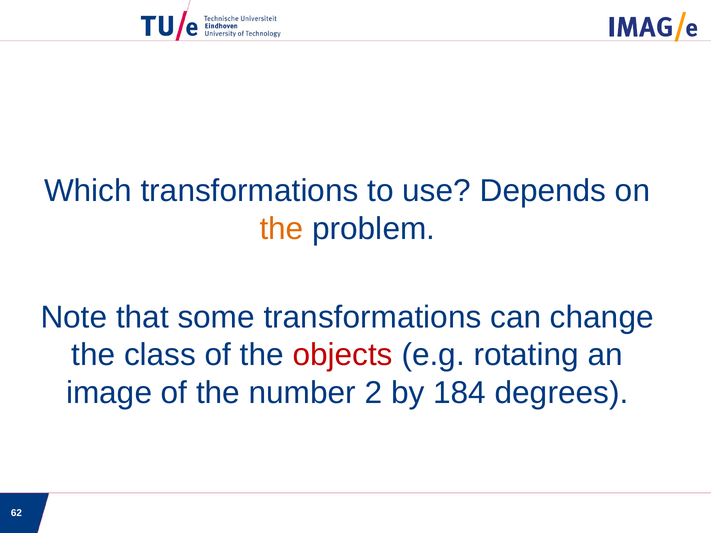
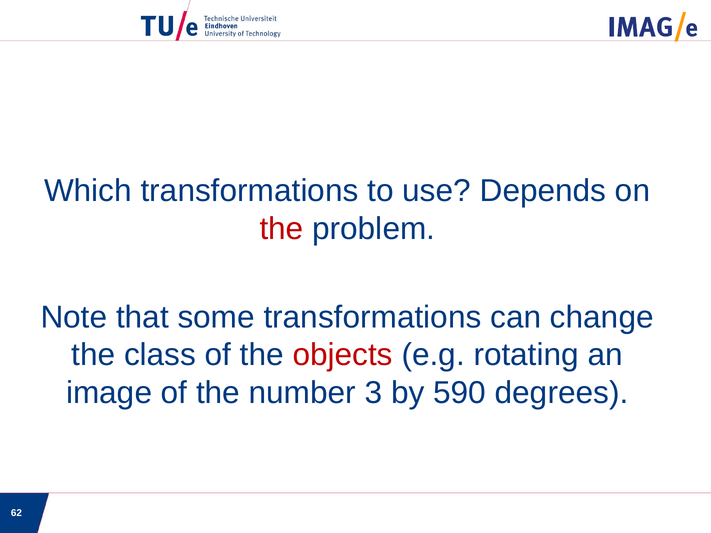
the colour: orange -> red (281, 229)
2: 2 -> 3 (374, 393)
184: 184 -> 590 (460, 393)
